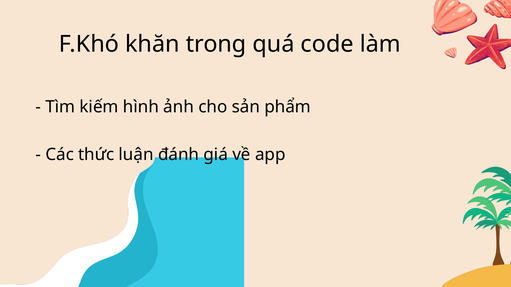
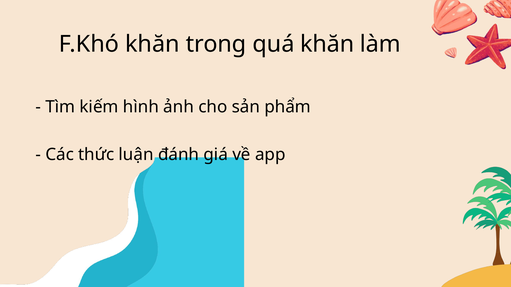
quá code: code -> khăn (327, 44)
